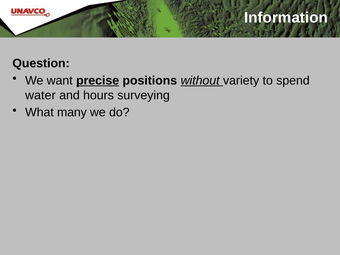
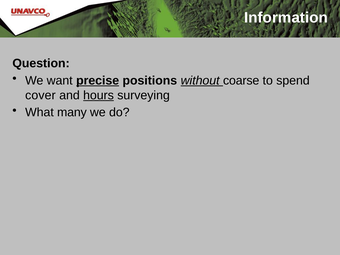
variety: variety -> coarse (241, 81)
water: water -> cover (40, 95)
hours underline: none -> present (98, 95)
